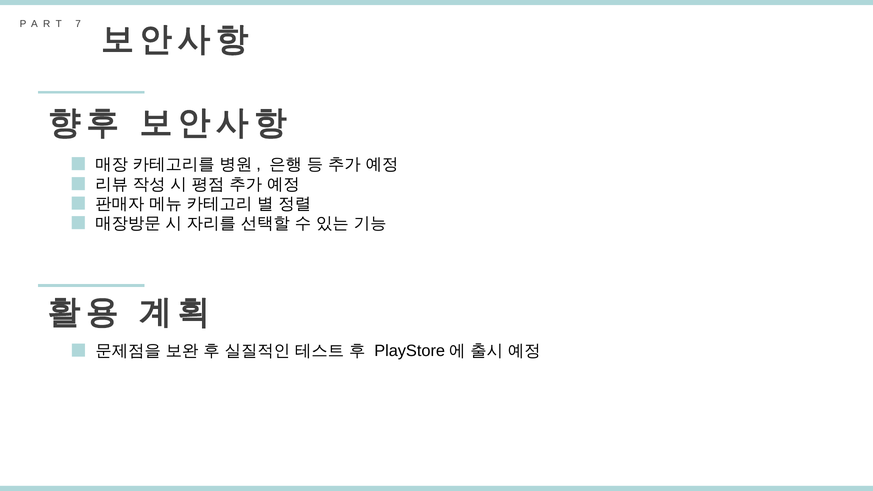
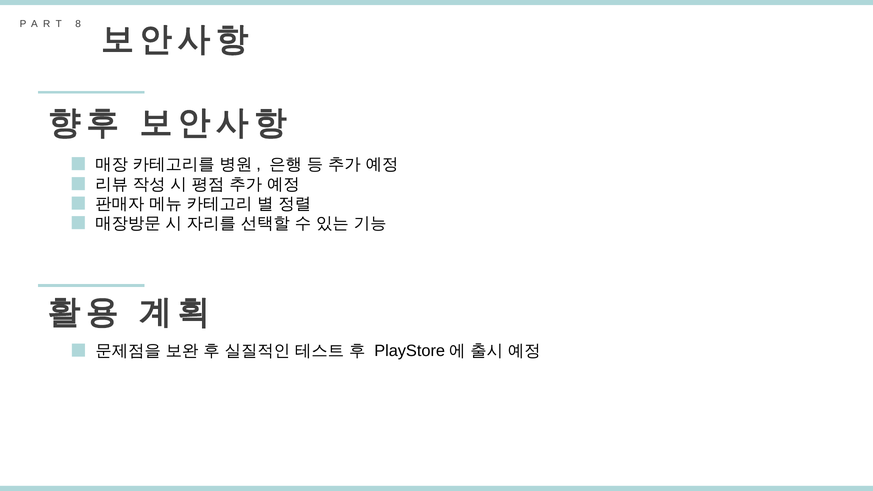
7: 7 -> 8 (78, 24)
